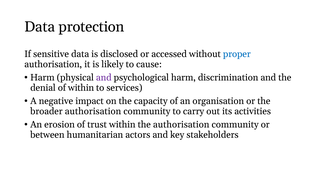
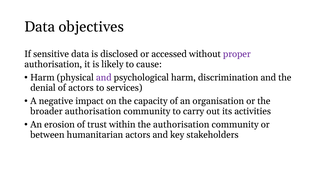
protection: protection -> objectives (91, 27)
proper colour: blue -> purple (237, 54)
of within: within -> actors (81, 87)
